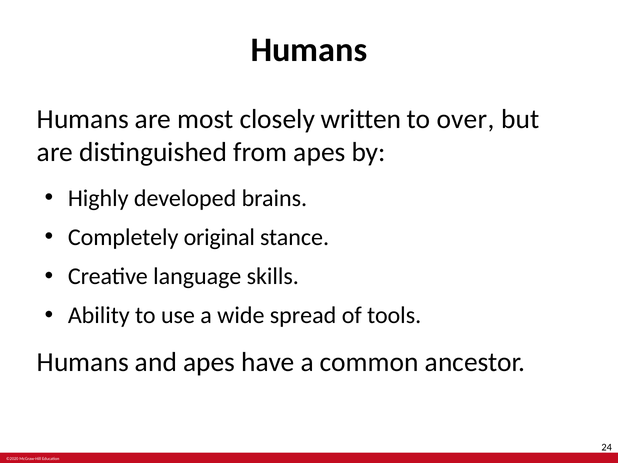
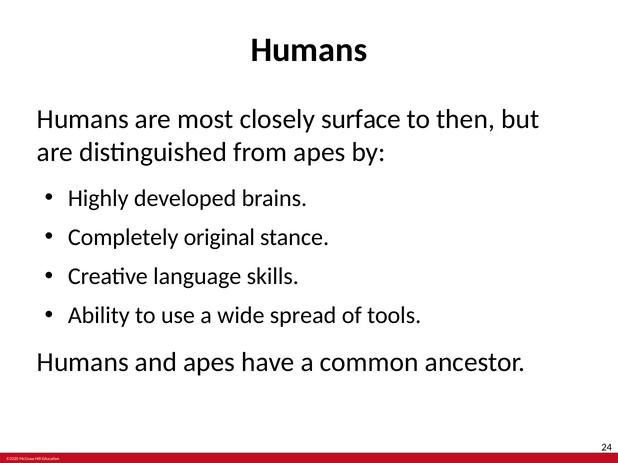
written: written -> surface (361, 119)
over: over -> then (466, 119)
